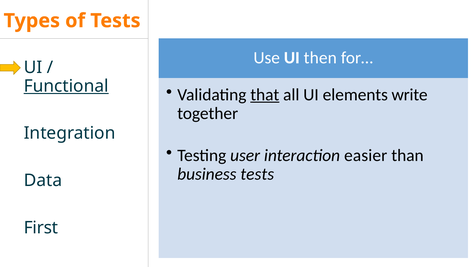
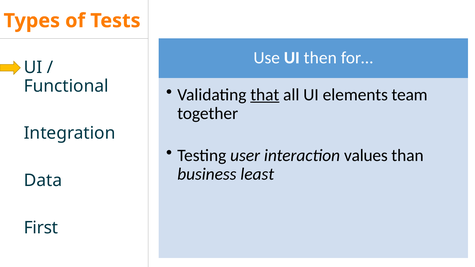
Functional underline: present -> none (66, 86)
write: write -> team (410, 95)
easier: easier -> values (366, 156)
business tests: tests -> least (257, 174)
